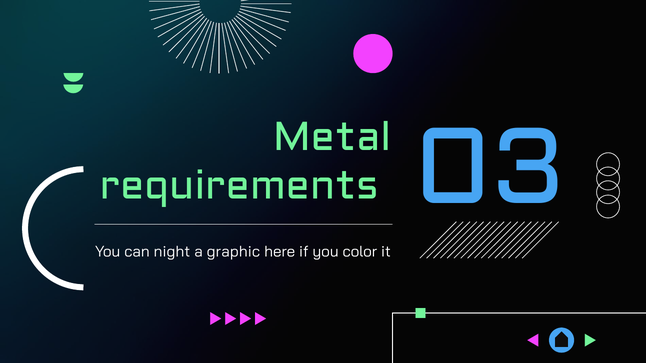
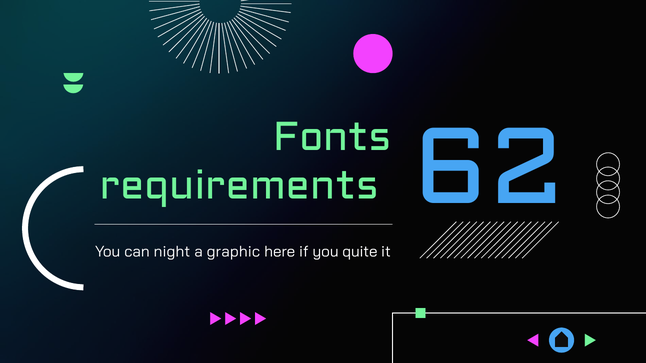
Metal: Metal -> Fonts (332, 137)
03: 03 -> 62 (489, 168)
color: color -> quite (360, 252)
